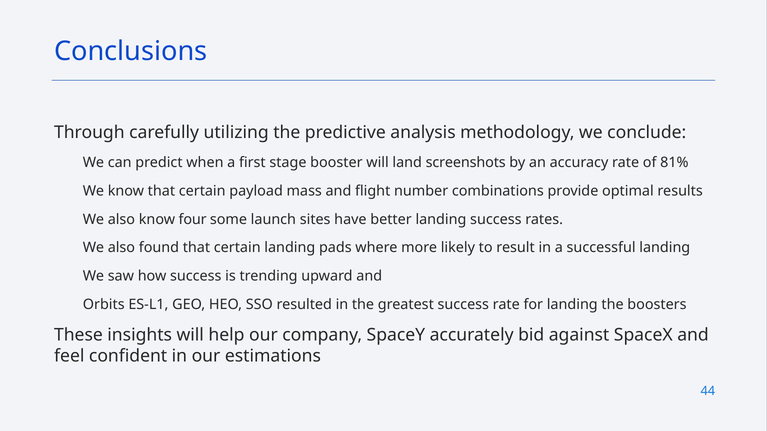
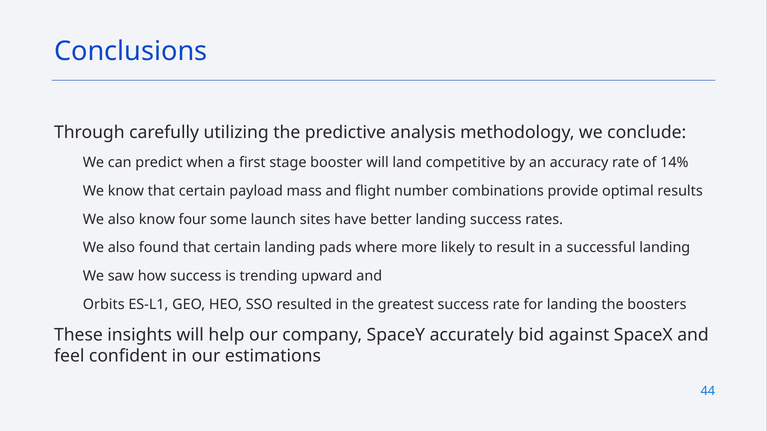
screenshots: screenshots -> competitive (466, 163)
81%: 81% -> 14% (674, 163)
